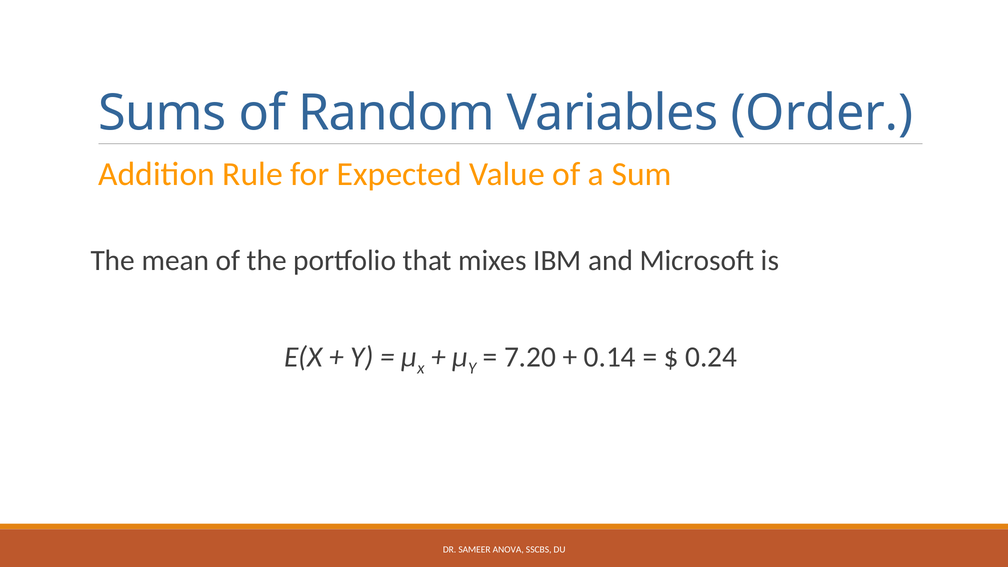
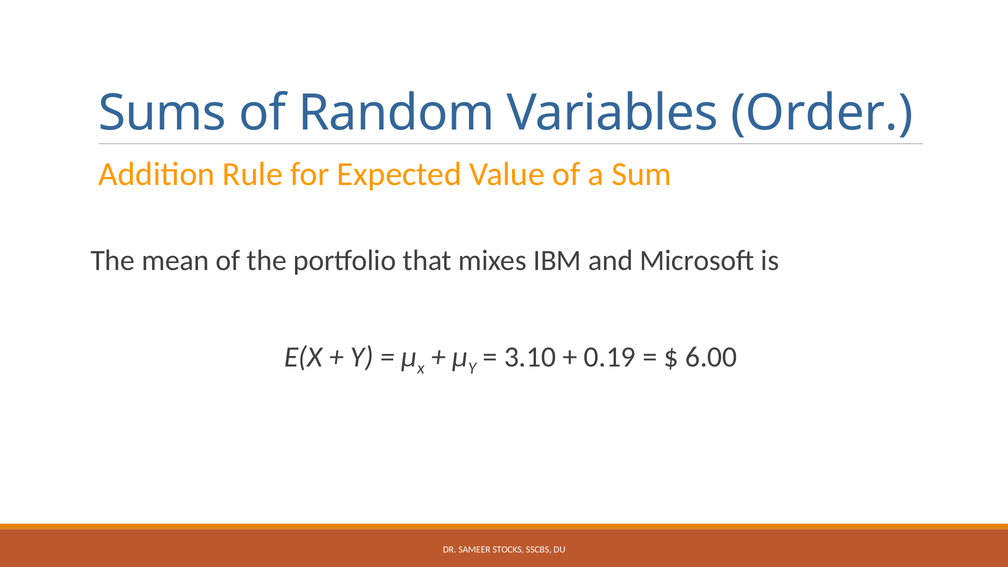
7.20: 7.20 -> 3.10 (530, 357)
0.14: 0.14 -> 0.19 (610, 357)
0.24: 0.24 -> 6.00 (711, 357)
ANOVA: ANOVA -> STOCKS (508, 550)
